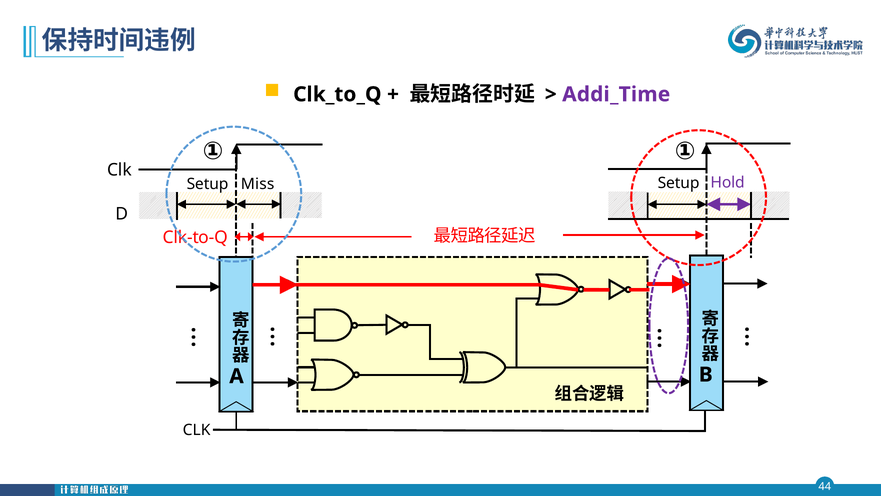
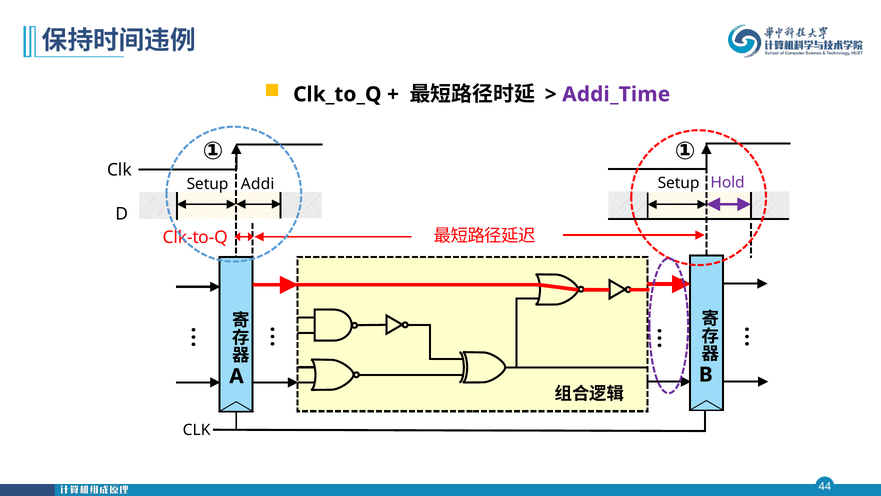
Miss: Miss -> Addi (258, 184)
